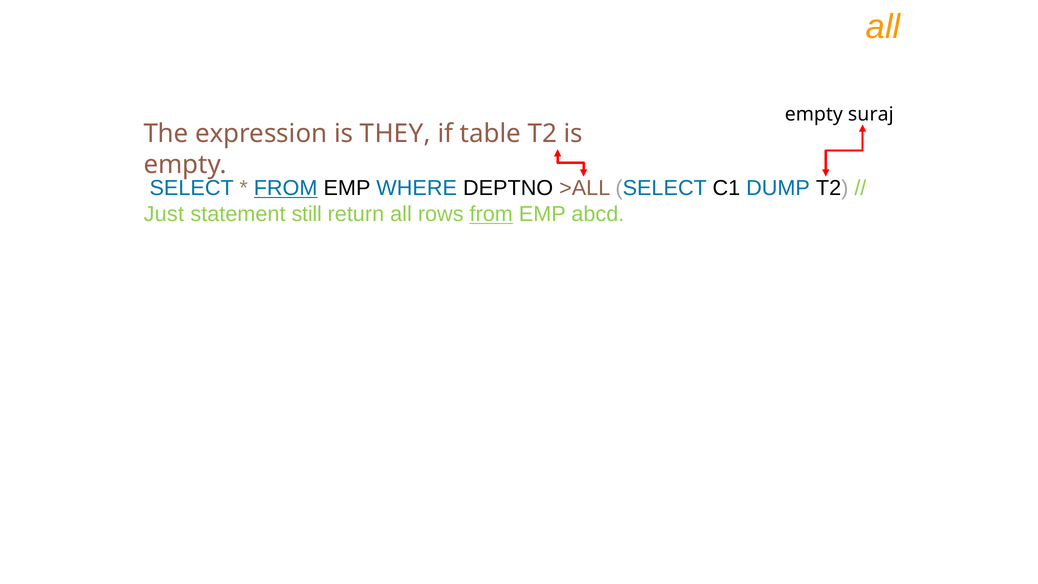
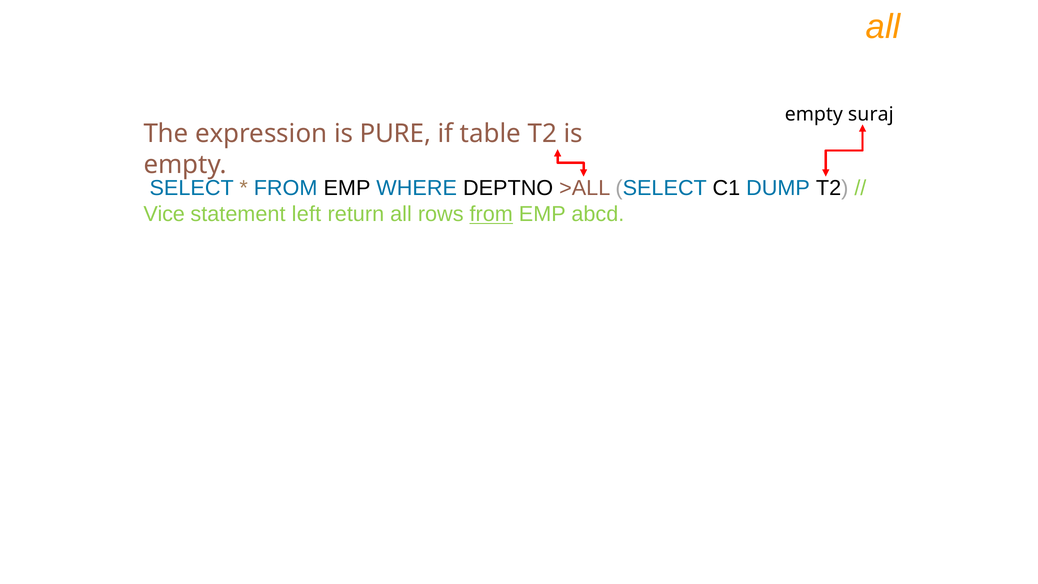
THEY: THEY -> PURE (395, 134)
FROM underline: present -> none (286, 188)
Just: Just -> Vice (164, 214)
still: still -> left (306, 214)
